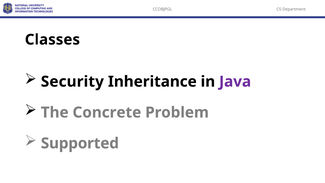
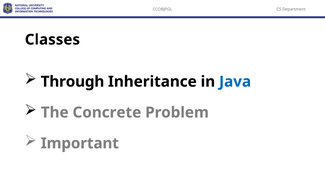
Security: Security -> Through (72, 82)
Java colour: purple -> blue (235, 82)
Supported: Supported -> Important (80, 143)
